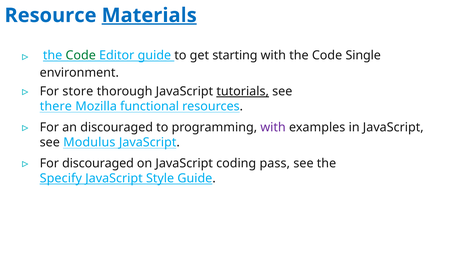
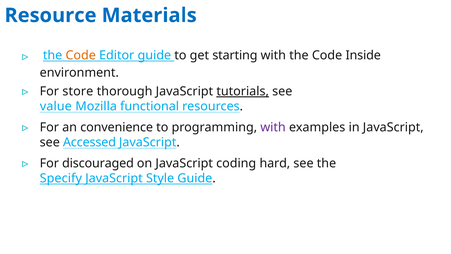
Materials underline: present -> none (149, 15)
Code colour: green -> orange (81, 55)
Single: Single -> Inside (363, 55)
there: there -> value (56, 106)
an discouraged: discouraged -> convenience (117, 127)
Modulus: Modulus -> Accessed (89, 142)
pass: pass -> hard (275, 163)
